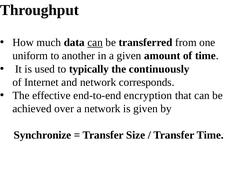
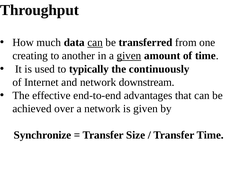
uniform: uniform -> creating (30, 56)
given underline: none -> present (129, 56)
corresponds: corresponds -> downstream (147, 82)
encryption: encryption -> advantages (148, 95)
